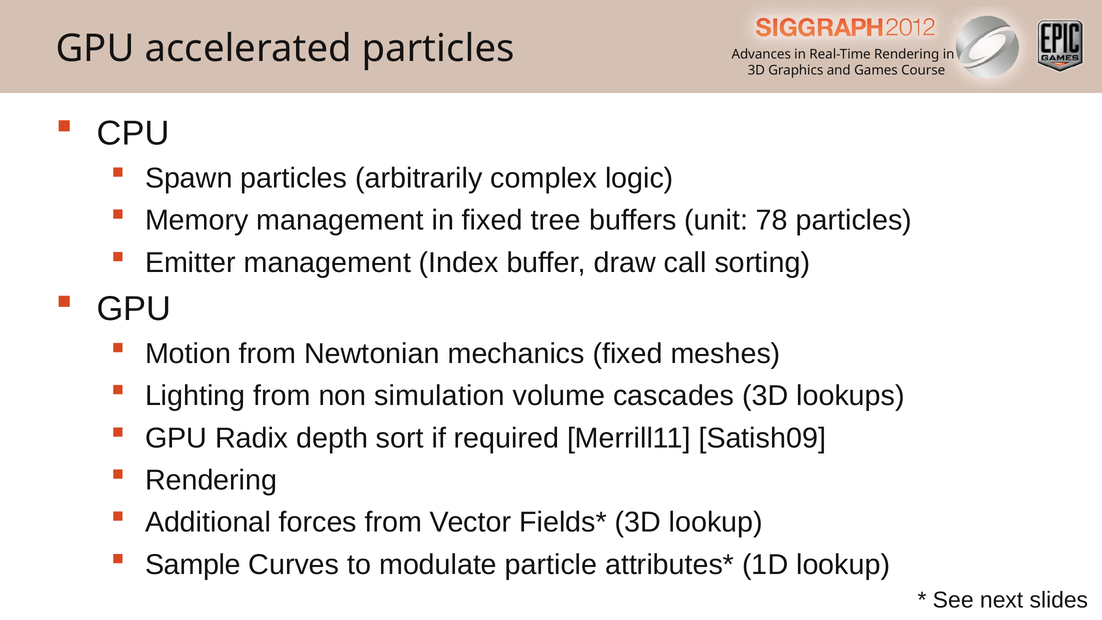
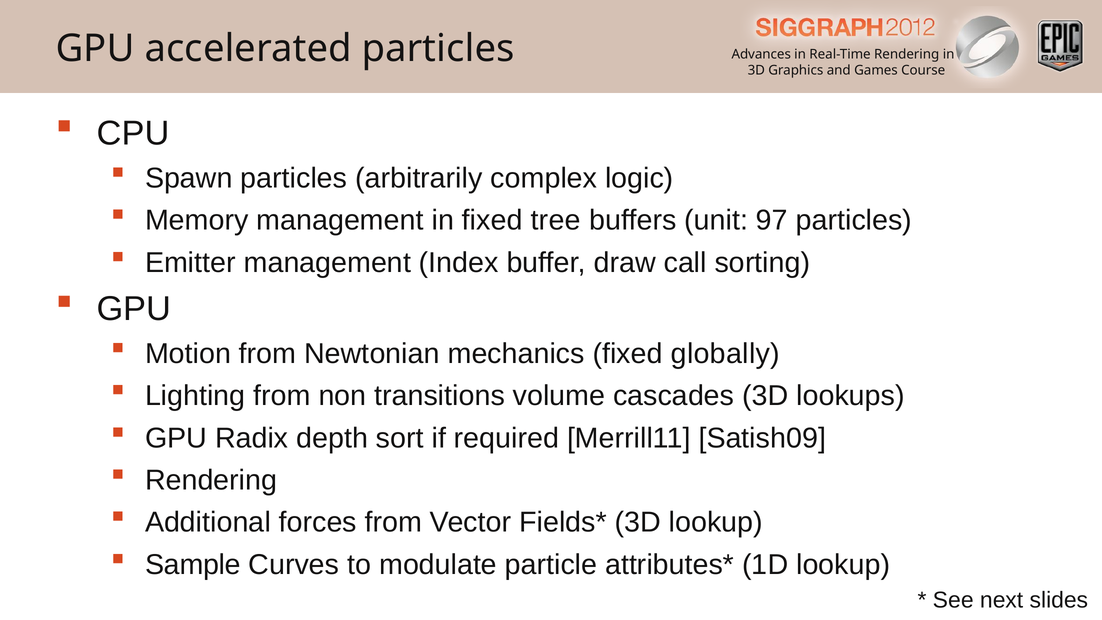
78: 78 -> 97 (772, 220)
meshes: meshes -> globally (725, 354)
simulation: simulation -> transitions (440, 396)
